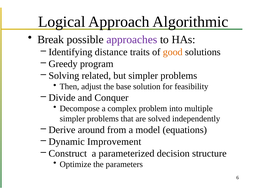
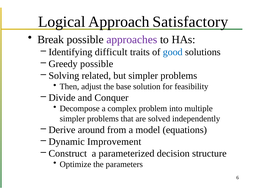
Algorithmic: Algorithmic -> Satisfactory (190, 22)
distance: distance -> difficult (111, 52)
good colour: orange -> blue (173, 52)
Greedy program: program -> possible (97, 64)
